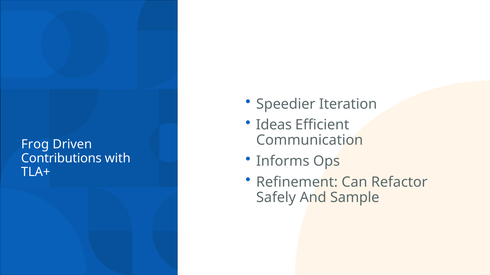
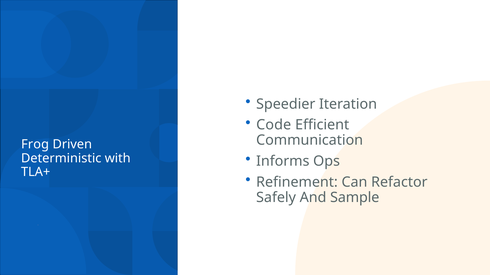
Ideas: Ideas -> Code (274, 125)
Contributions: Contributions -> Deterministic (61, 159)
